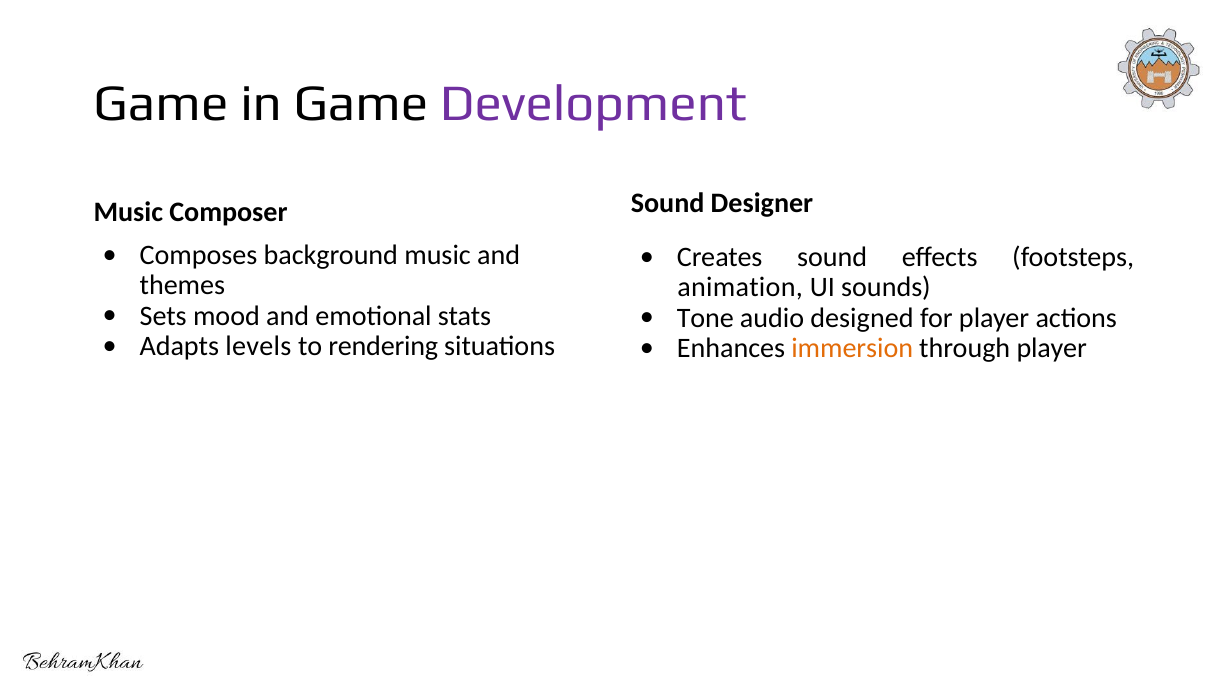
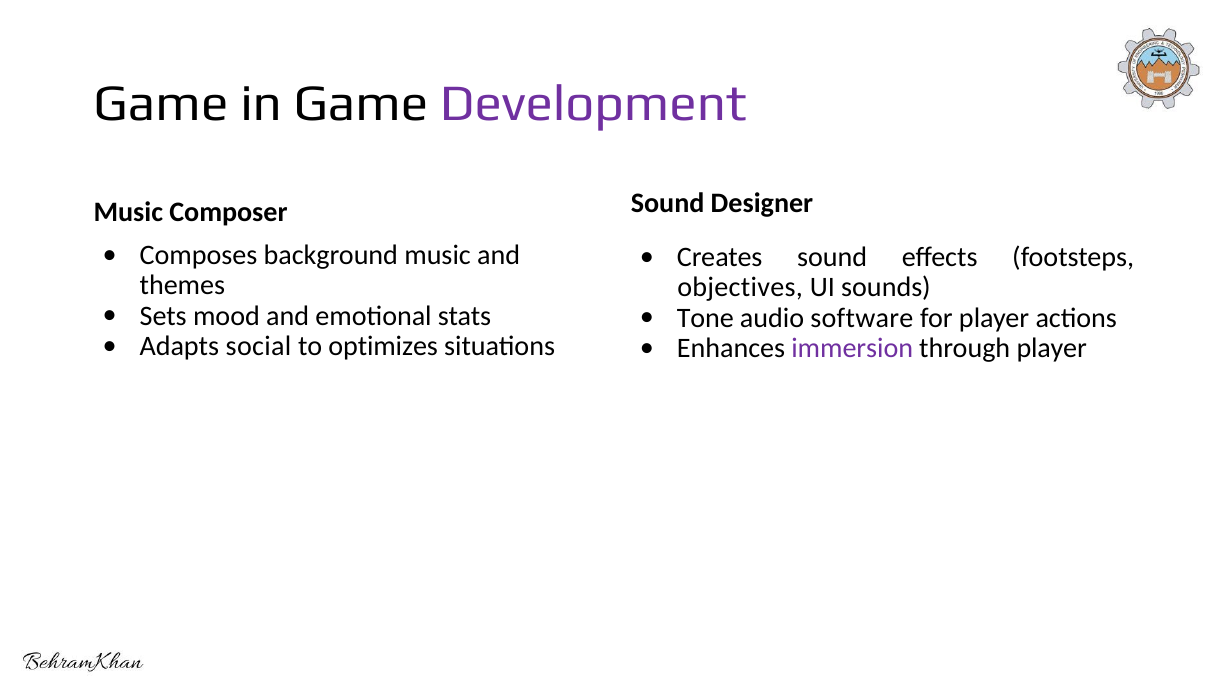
animation: animation -> objectives (740, 287)
designed: designed -> software (862, 318)
levels: levels -> social (258, 346)
rendering: rendering -> optimizes (383, 346)
immersion colour: orange -> purple (852, 348)
